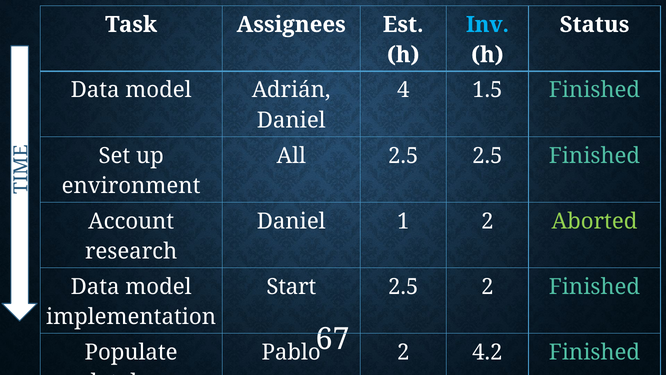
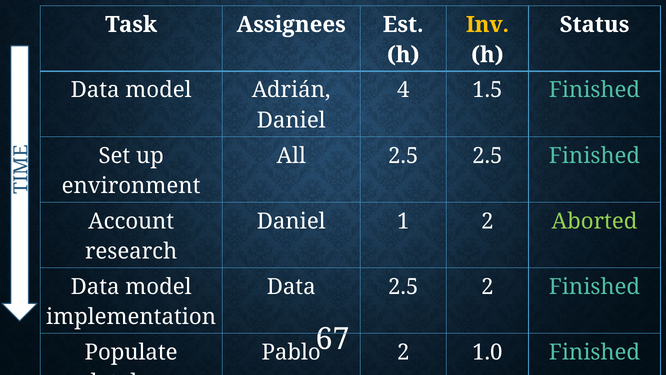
Inv colour: light blue -> yellow (487, 25)
Start: Start -> Data (291, 286)
4.2: 4.2 -> 1.0 (487, 352)
